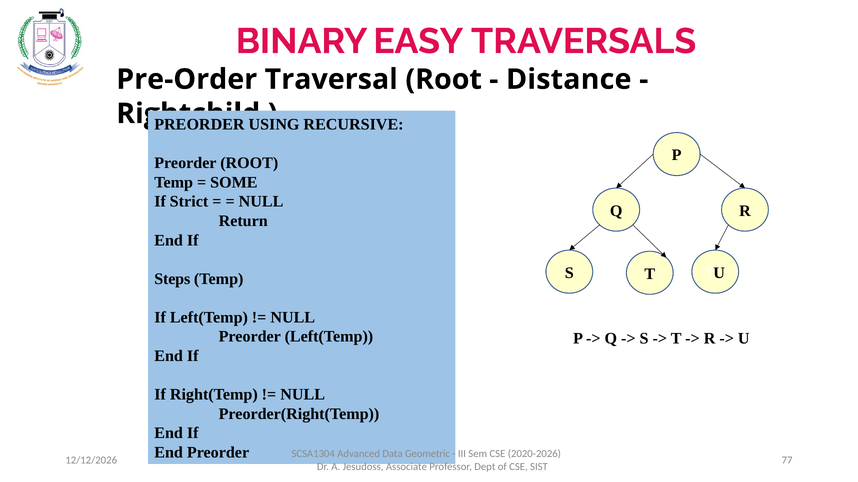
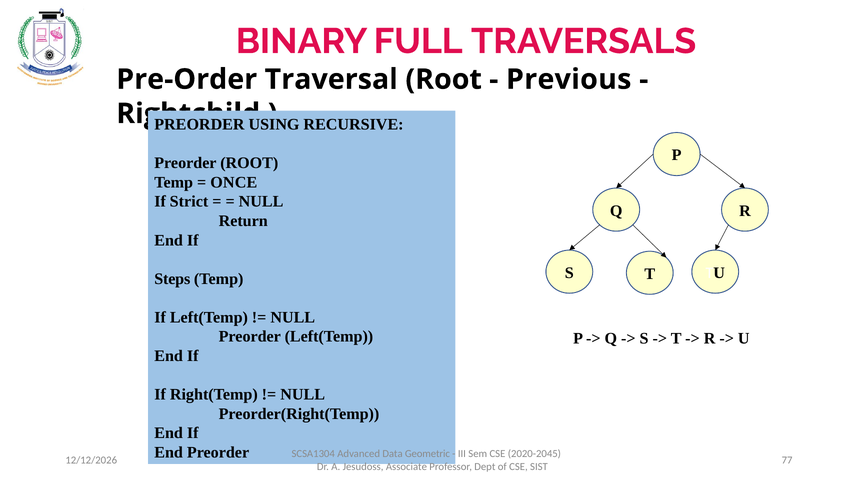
EASY: EASY -> FULL (418, 41)
Distance: Distance -> Previous (569, 79)
SOME: SOME -> ONCE (234, 183)
2020-2026: 2020-2026 -> 2020-2045 (534, 454)
